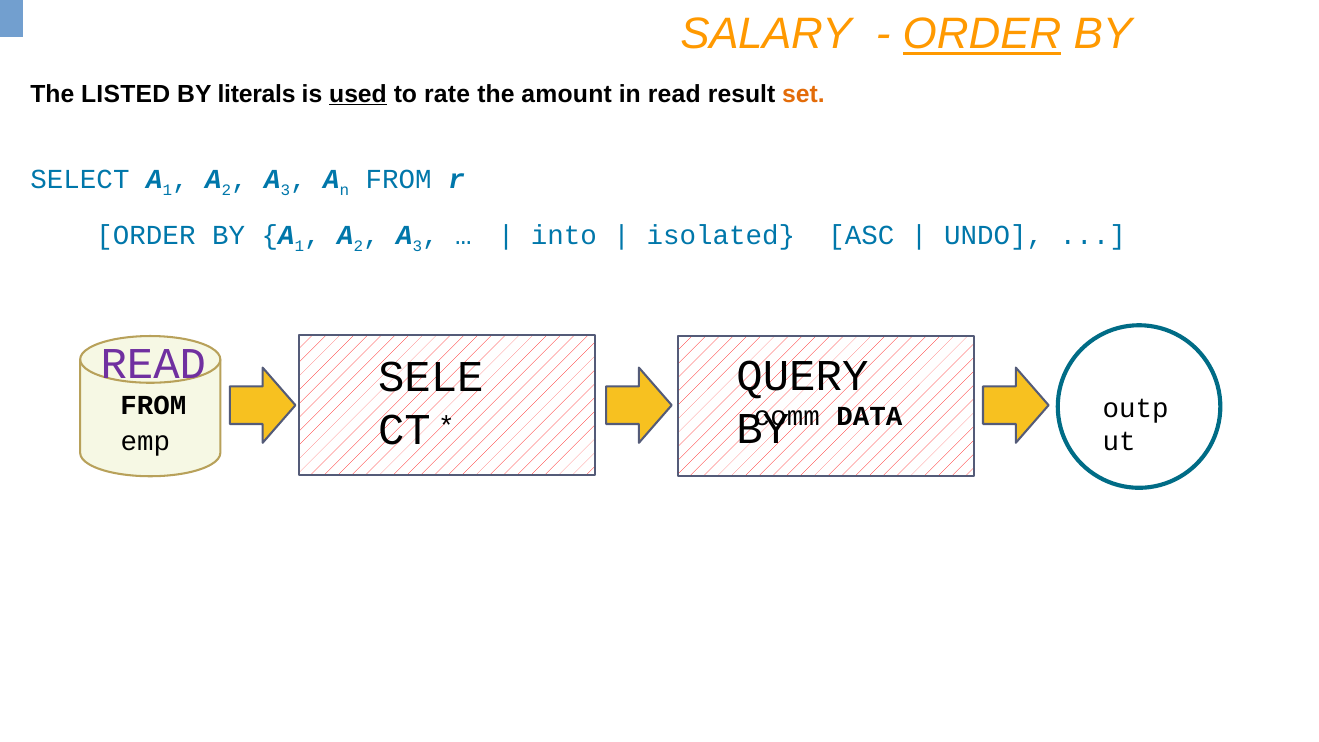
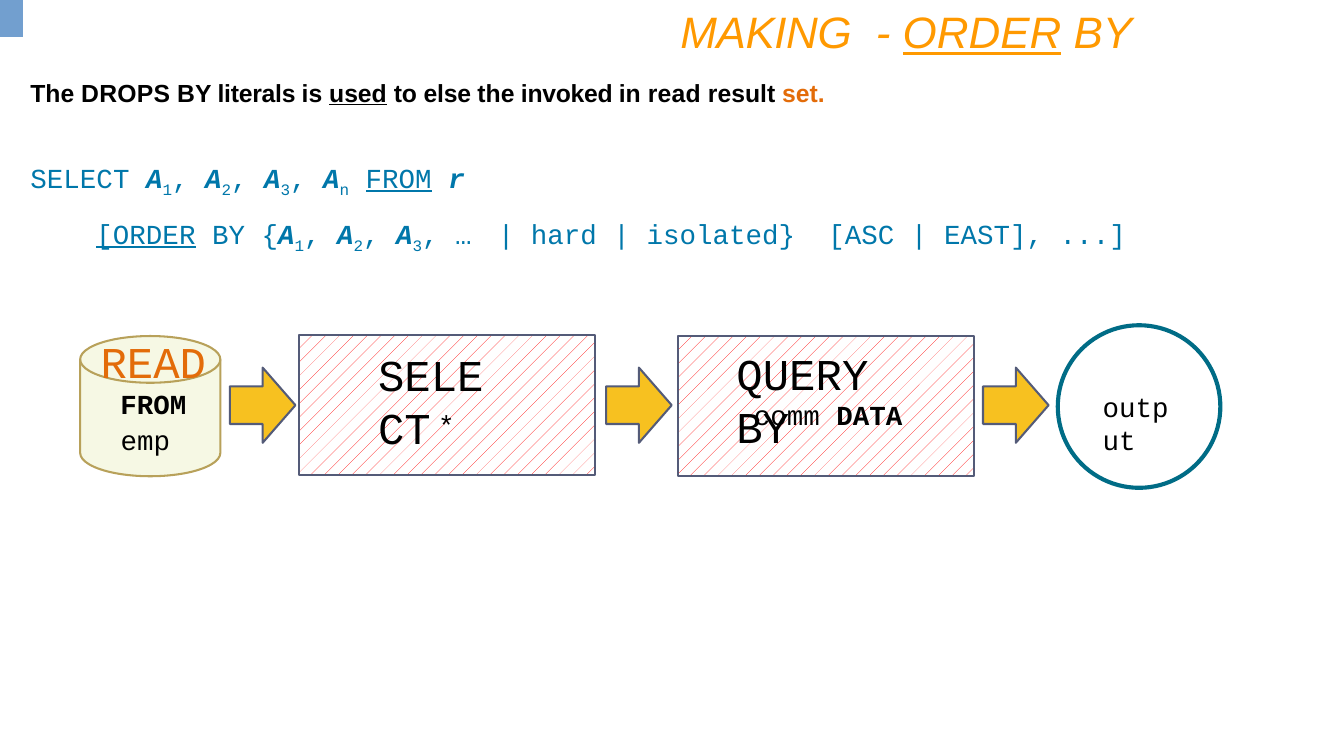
SALARY: SALARY -> MAKING (766, 34)
LISTED: LISTED -> DROPS (126, 94)
rate: rate -> else (447, 94)
amount: amount -> invoked (567, 94)
FROM underline: none -> present (399, 179)
ORDER underline: none -> present (146, 235)
into: into -> hard (564, 235)
UNDO: UNDO -> EAST (994, 235)
READ colour: purple -> orange (153, 364)
